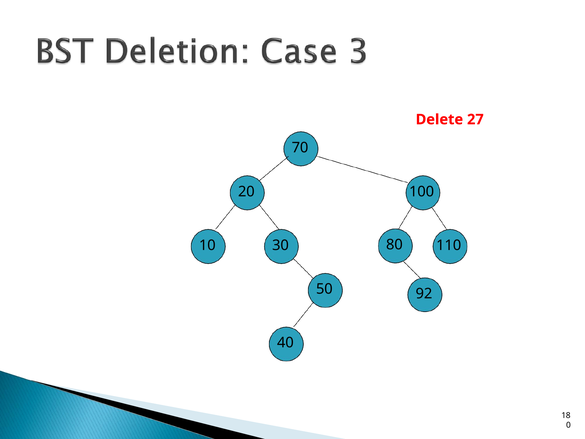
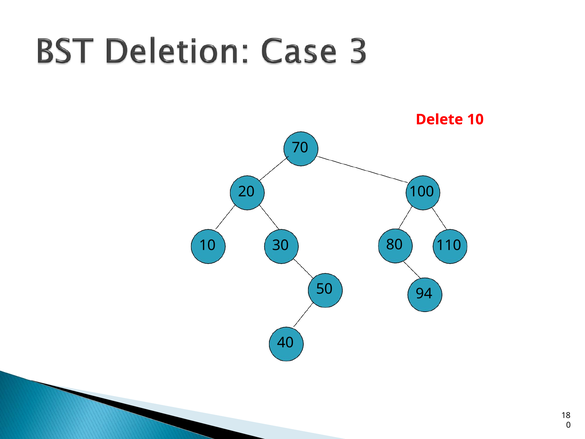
Delete 27: 27 -> 10 (475, 119)
92: 92 -> 94 (424, 293)
